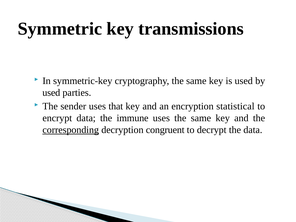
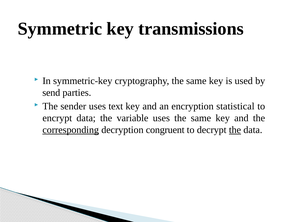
used: used -> send (51, 93)
that: that -> text (116, 106)
immune: immune -> variable (133, 118)
the underline: none -> present (235, 130)
